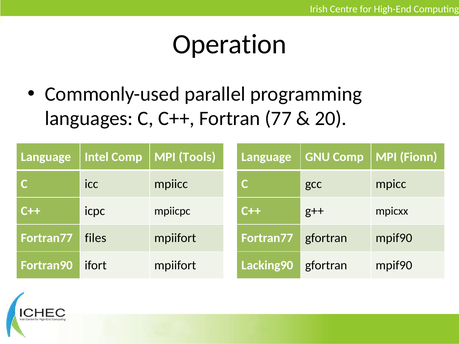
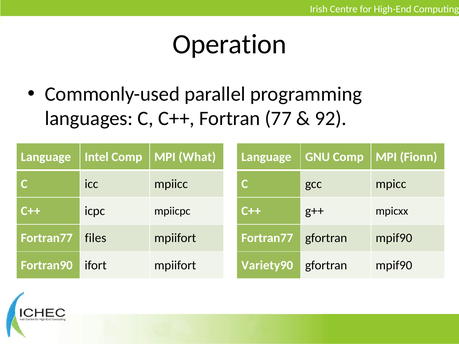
20: 20 -> 92 (331, 119)
Tools: Tools -> What (197, 157)
Lacking90: Lacking90 -> Variety90 (267, 265)
